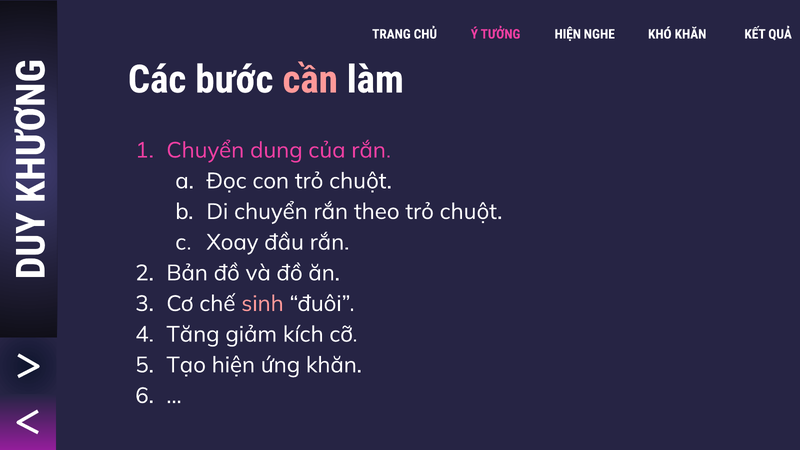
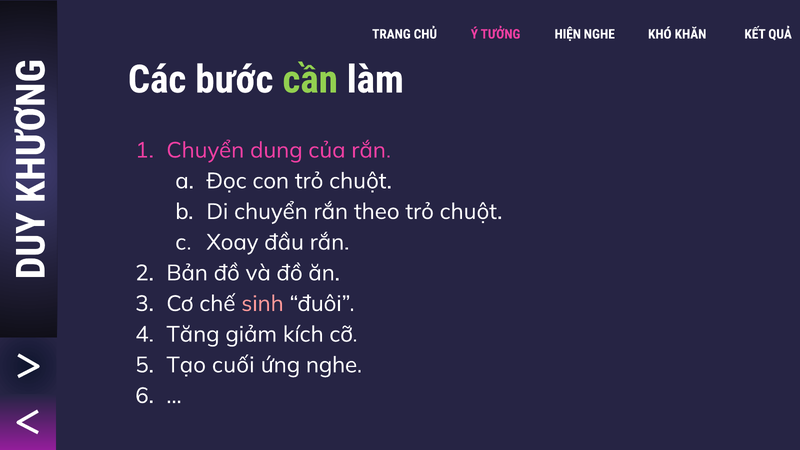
cần colour: pink -> light green (310, 80)
Tạo hiện: hiện -> cuối (233, 365)
ứng khăn: khăn -> nghe (334, 365)
